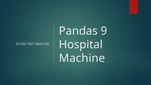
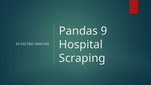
Machine: Machine -> Scraping (82, 58)
